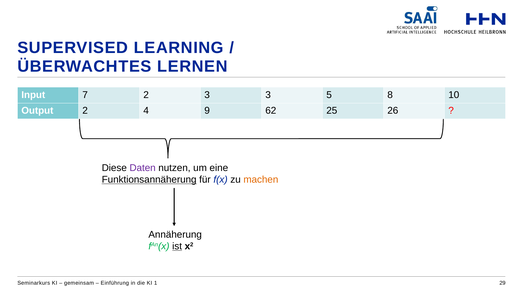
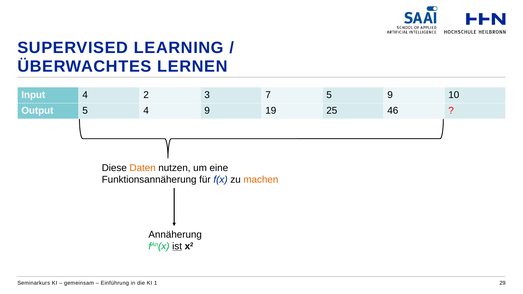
Input 7: 7 -> 4 (85, 95)
3 3: 3 -> 7 (268, 95)
5 8: 8 -> 9 (390, 95)
Output 2: 2 -> 5 (85, 111)
62: 62 -> 19 (271, 111)
26: 26 -> 46 (393, 111)
Daten colour: purple -> orange (143, 168)
Funktionsannäherung underline: present -> none (149, 180)
